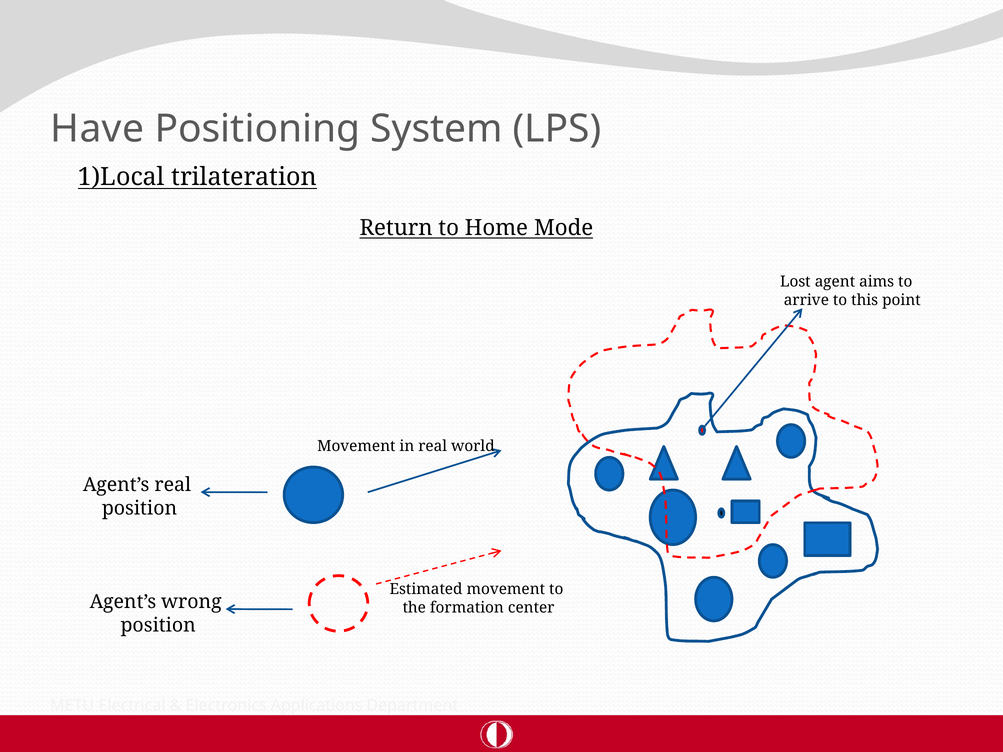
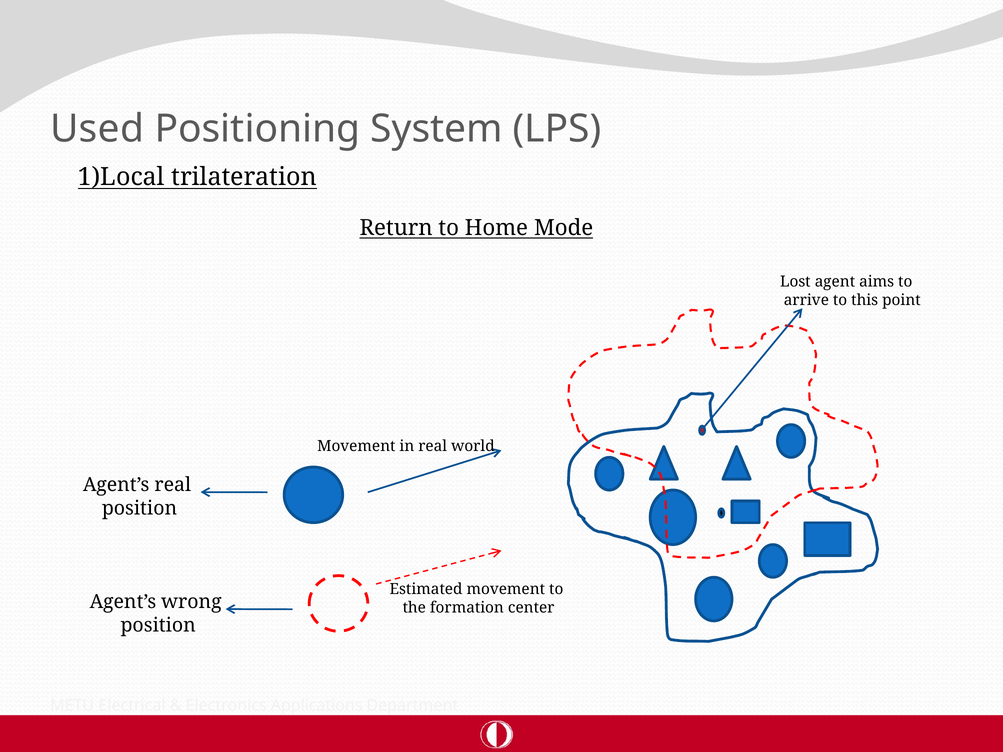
Have: Have -> Used (97, 129)
